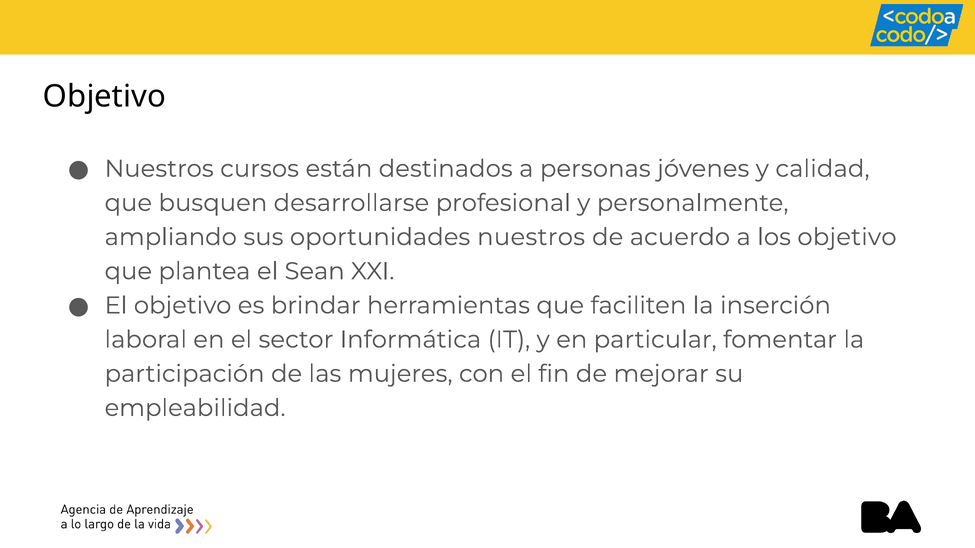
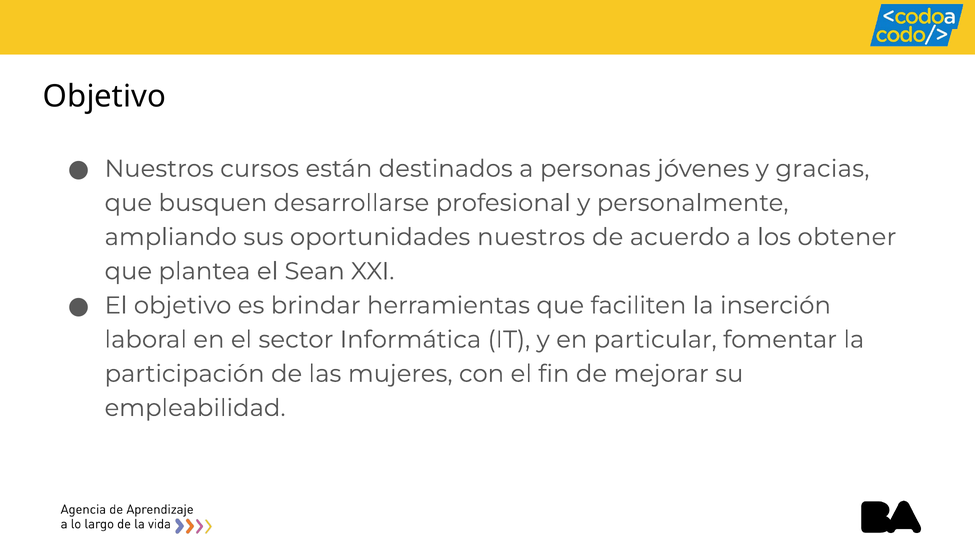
calidad: calidad -> gracias (822, 169)
los objetivo: objetivo -> obtener (847, 237)
